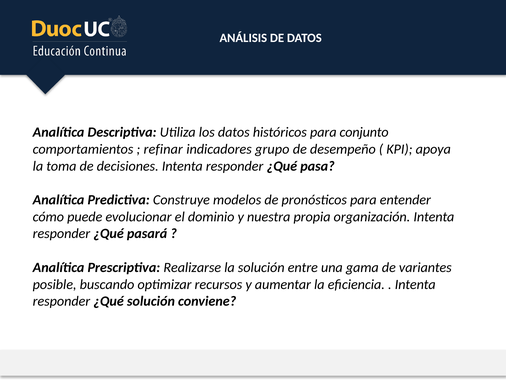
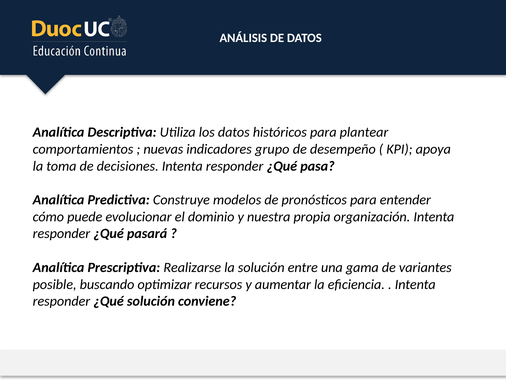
conjunto: conjunto -> plantear (364, 132)
refinar: refinar -> nuevas (163, 149)
